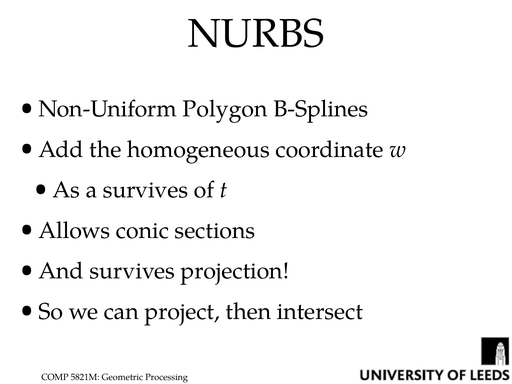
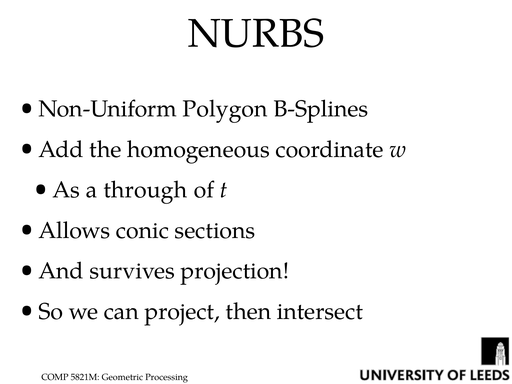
a survives: survives -> through (145, 190)
